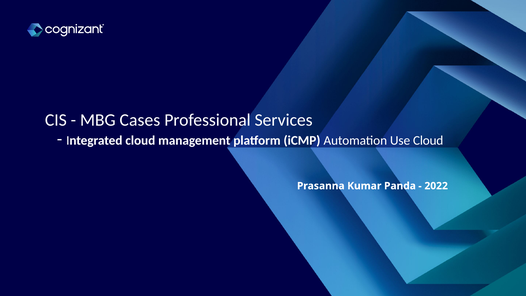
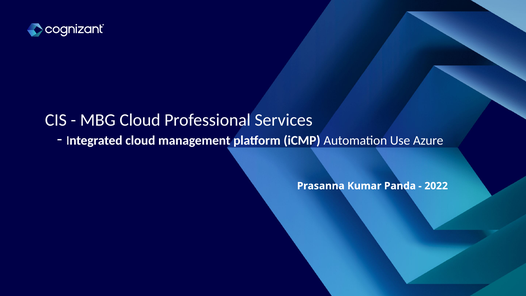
MBG Cases: Cases -> Cloud (140, 120)
Use Cloud: Cloud -> Azure (428, 141)
